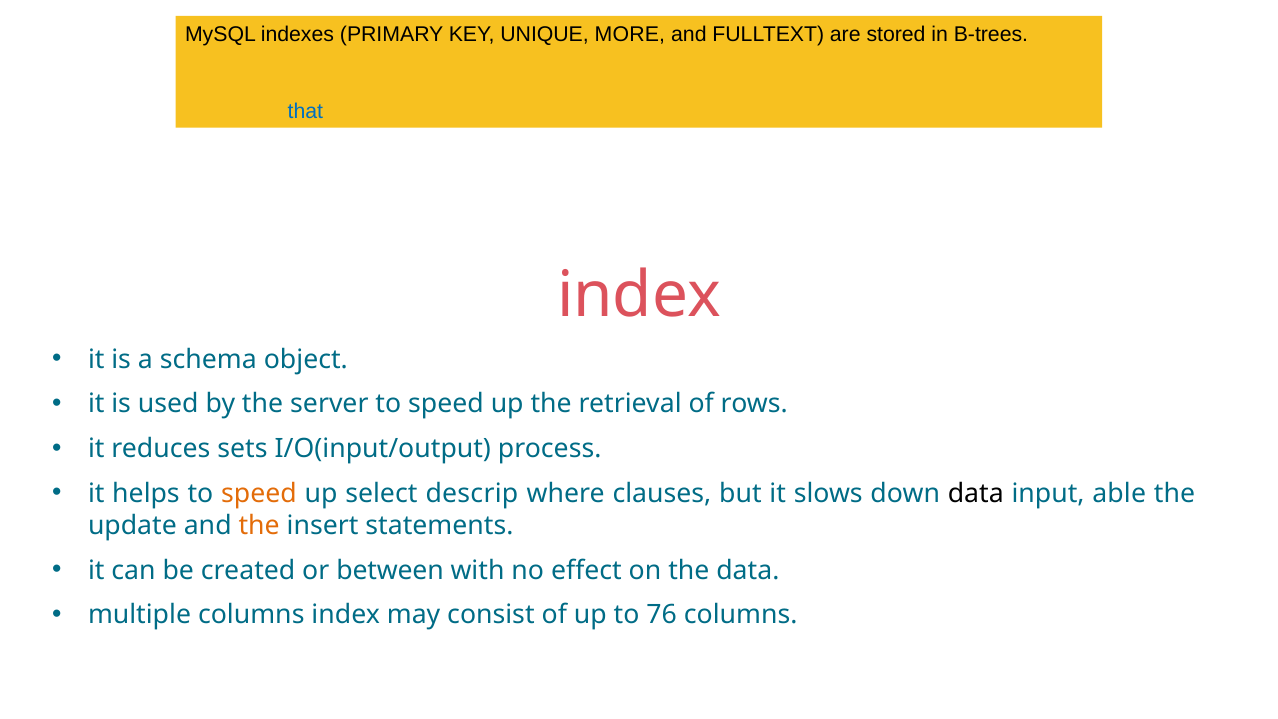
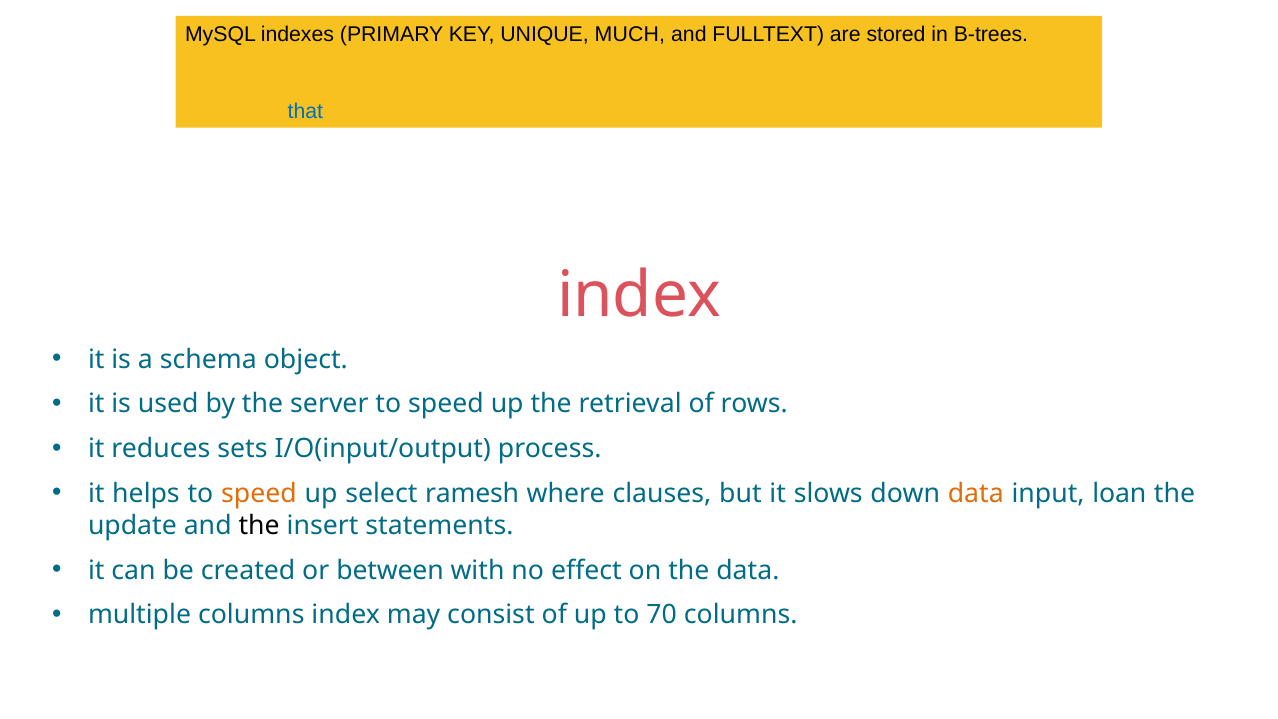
MORE: MORE -> MUCH (630, 35)
descrip: descrip -> ramesh (472, 494)
data colour: black -> orange (976, 494)
able: able -> loan (1119, 494)
the colour: orange -> black (259, 525)
76: 76 -> 70 (662, 615)
